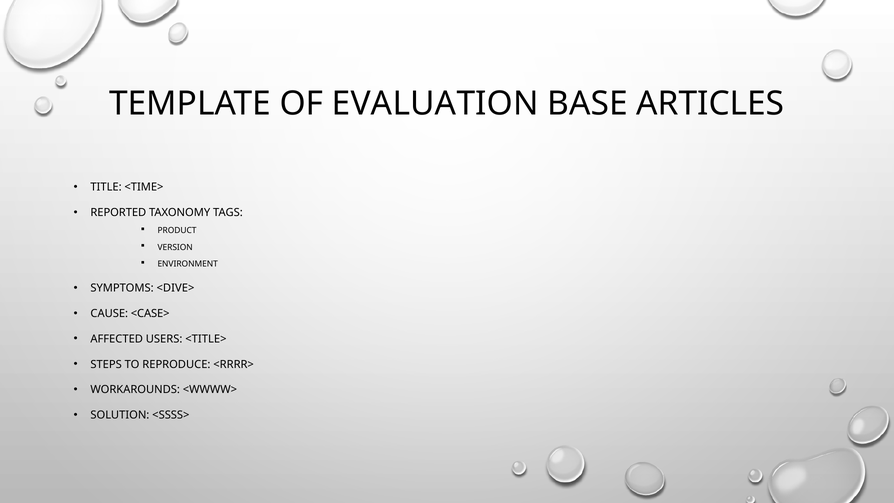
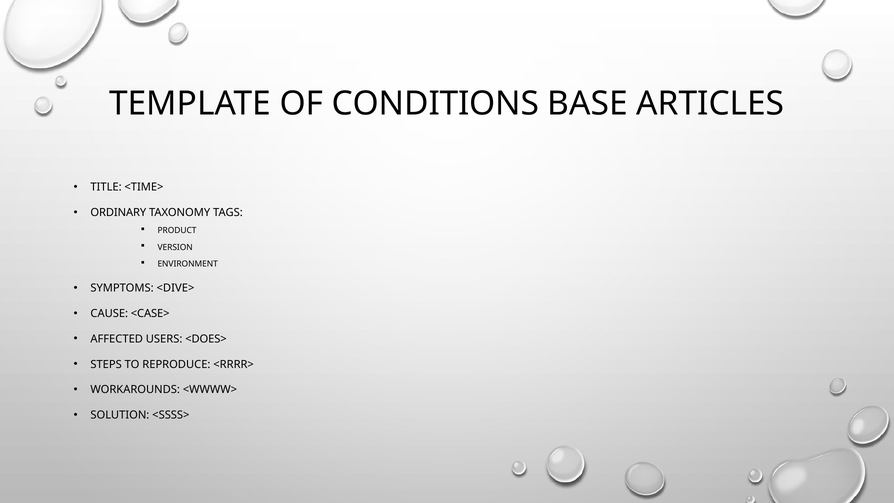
EVALUATION: EVALUATION -> CONDITIONS (435, 104)
REPORTED: REPORTED -> ORDINARY (118, 212)
<TITLE>: <TITLE> -> <DOES> (206, 339)
